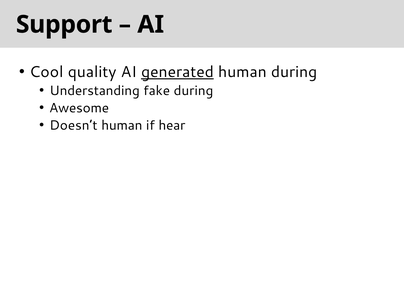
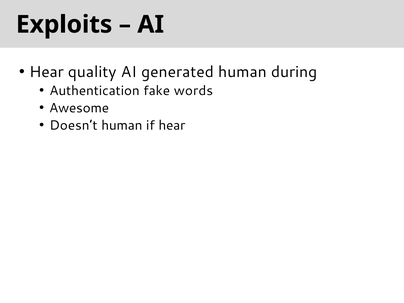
Support: Support -> Exploits (64, 24)
Cool: Cool -> Hear (46, 72)
generated underline: present -> none (177, 72)
Understanding: Understanding -> Authentication (95, 91)
fake during: during -> words (193, 91)
